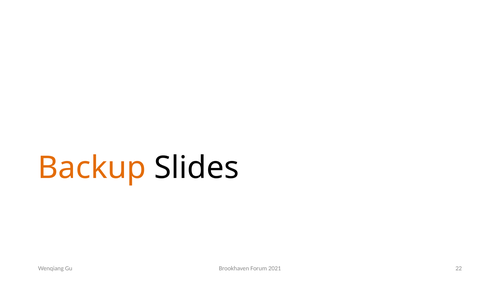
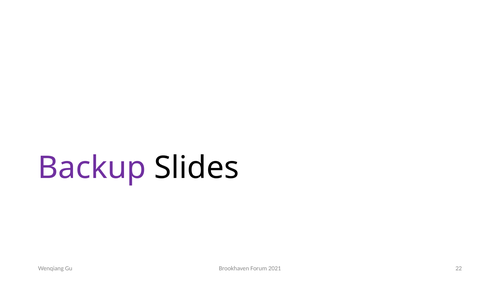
Backup colour: orange -> purple (92, 168)
